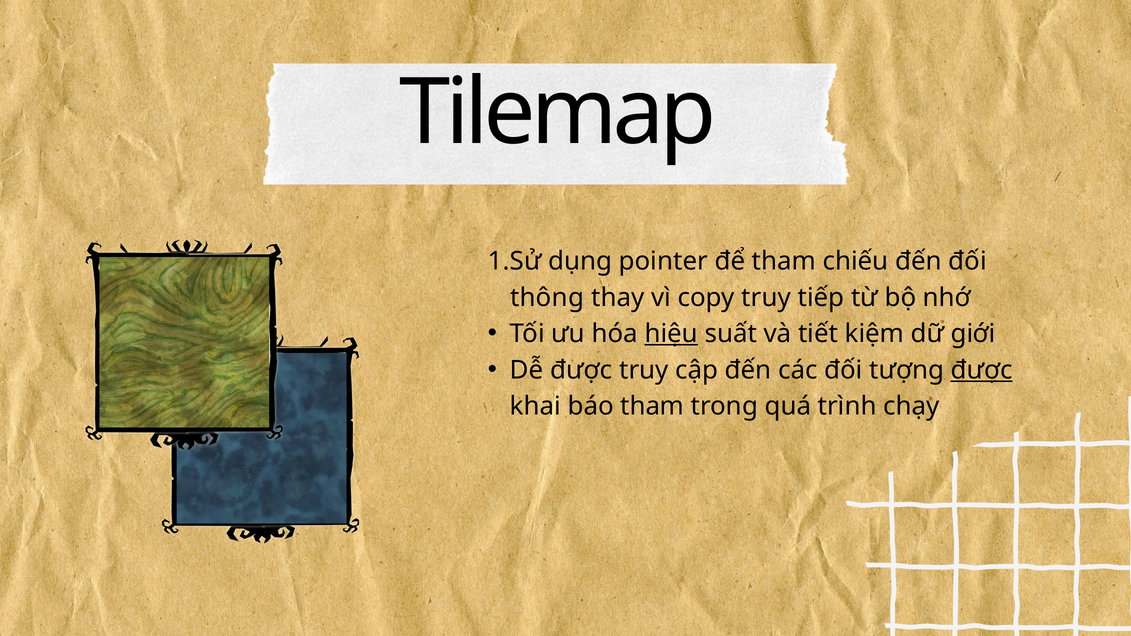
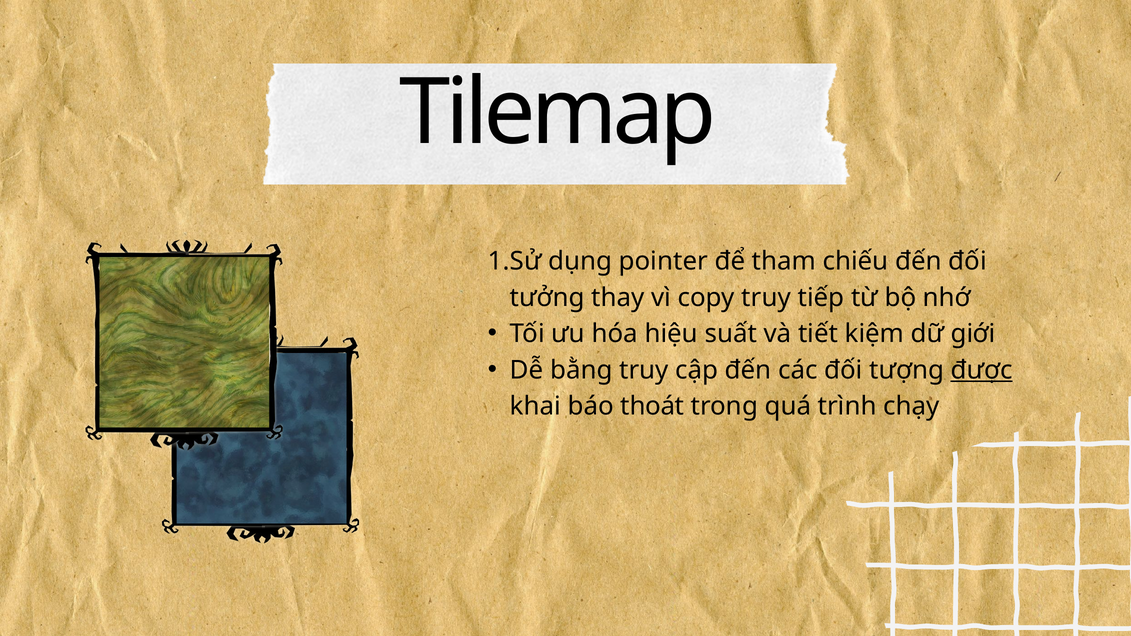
thông: thông -> tưởng (547, 298)
hiệu underline: present -> none (671, 334)
Dễ được: được -> bằng (581, 370)
báo tham: tham -> thoát (652, 406)
